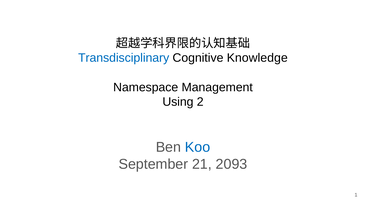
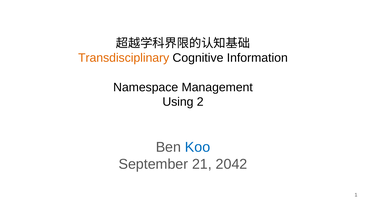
Transdisciplinary colour: blue -> orange (124, 58)
Knowledge: Knowledge -> Information (257, 58)
2093: 2093 -> 2042 (232, 164)
